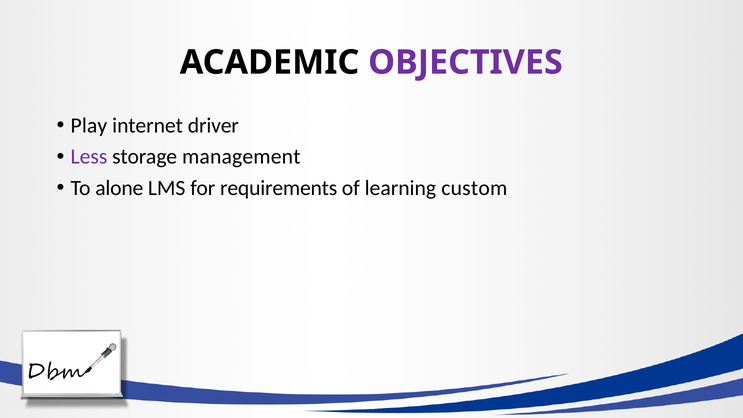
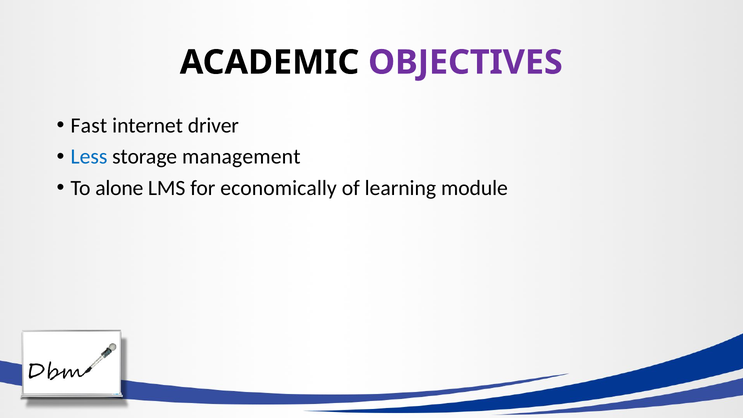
Play: Play -> Fast (89, 126)
Less colour: purple -> blue (89, 157)
requirements: requirements -> economically (279, 188)
custom: custom -> module (474, 188)
